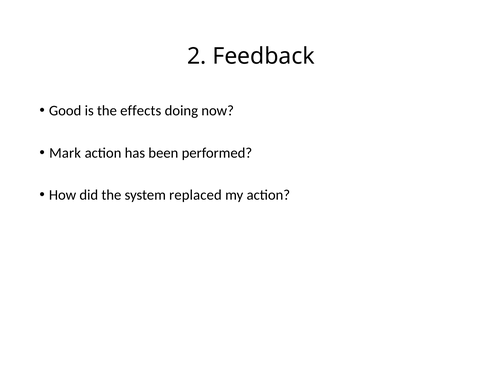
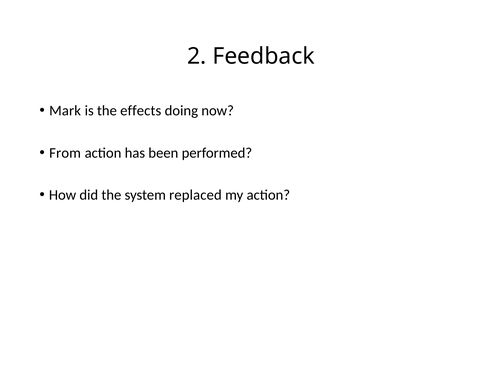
Good: Good -> Mark (65, 111)
Mark: Mark -> From (65, 153)
